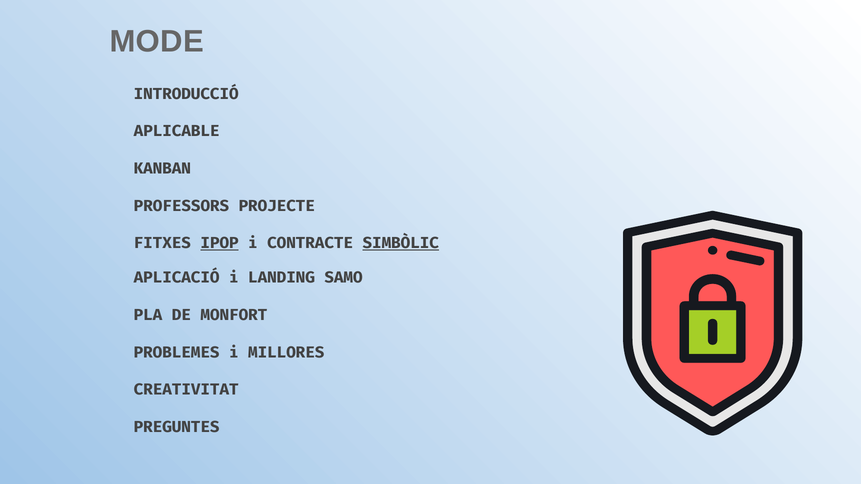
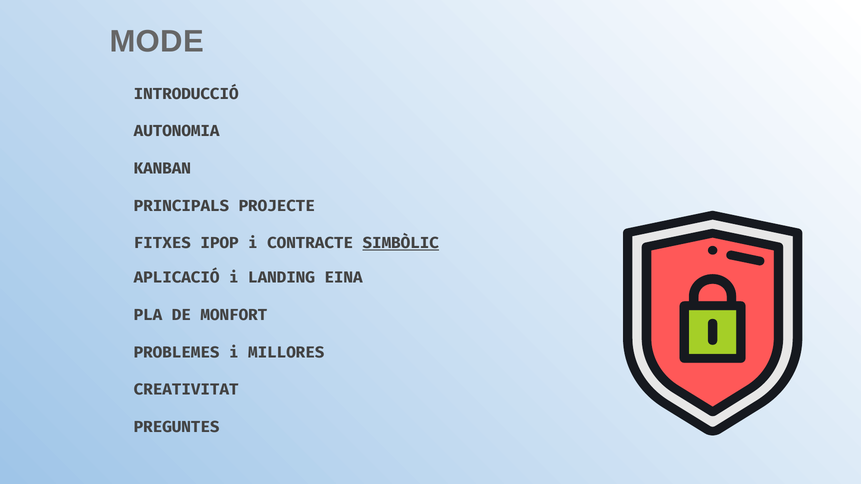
APLICABLE: APLICABLE -> AUTONOMIA (177, 131)
PROFESSORS: PROFESSORS -> PRINCIPALS (181, 206)
IPOP underline: present -> none (220, 243)
SAMO: SAMO -> EINA (343, 278)
